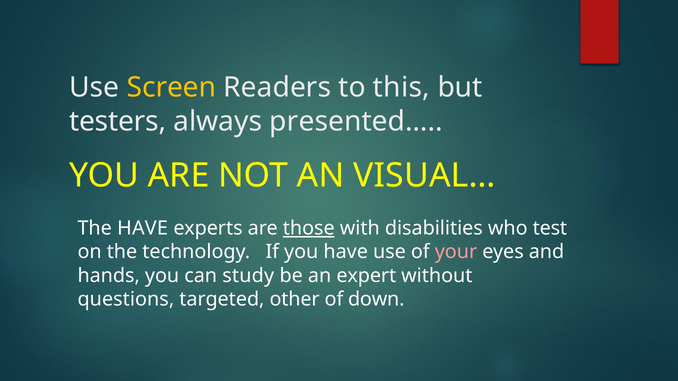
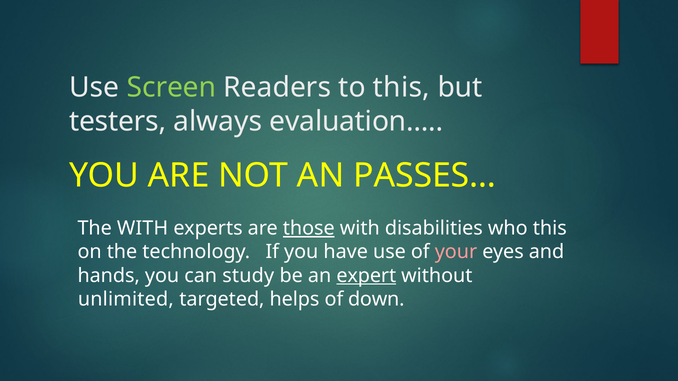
Screen colour: yellow -> light green (171, 88)
presented…: presented… -> evaluation… (356, 122)
VISUAL…: VISUAL… -> PASSES… (425, 176)
The HAVE: HAVE -> WITH (143, 228)
who test: test -> this (550, 228)
expert underline: none -> present (366, 276)
questions: questions -> unlimited (126, 300)
other: other -> helps (294, 300)
